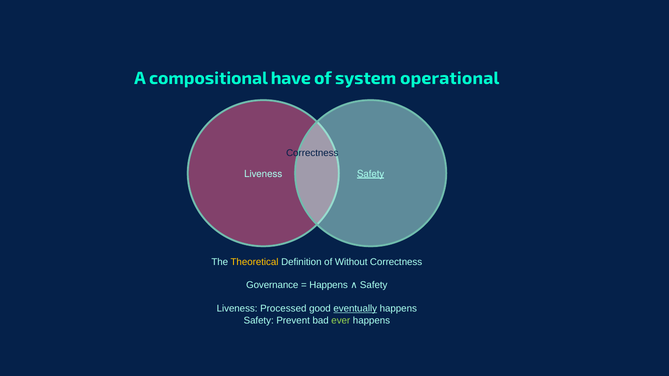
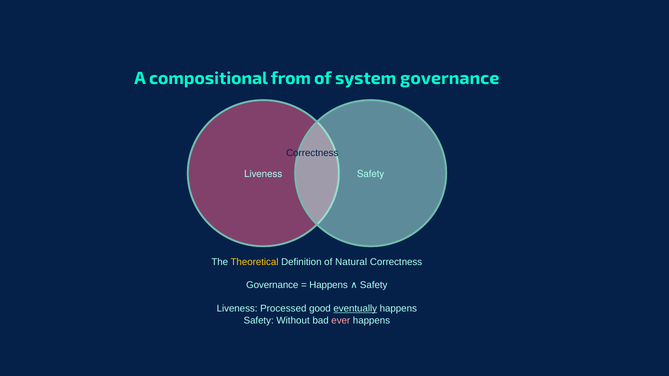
have: have -> from (291, 78)
system operational: operational -> governance (450, 78)
Safety underline: present -> none (371, 174)
Without: Without -> Natural (351, 262)
Prevent: Prevent -> Without (293, 321)
ever colour: light green -> pink (341, 321)
